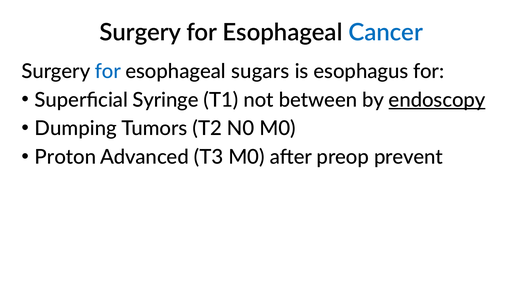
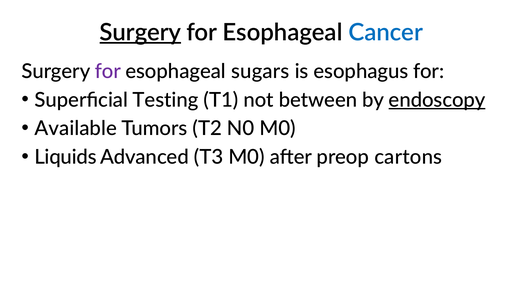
Surgery underline: none -> present (140, 32)
for colour: blue -> purple (108, 71)
Syringe: Syringe -> Testing (166, 100)
Dumping: Dumping -> Available (76, 128)
Proton: Proton -> Liquids (65, 157)
prevent: prevent -> cartons (408, 157)
